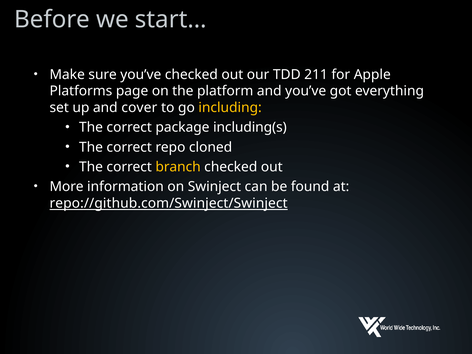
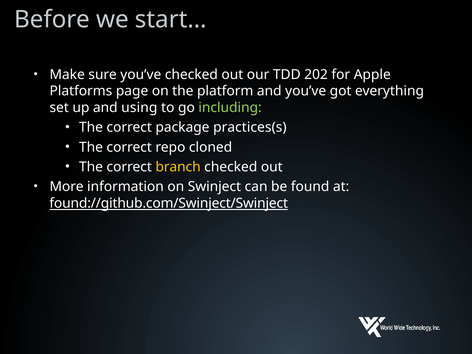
211: 211 -> 202 (316, 75)
cover: cover -> using (139, 108)
including colour: yellow -> light green (230, 108)
including(s: including(s -> practices(s (250, 127)
repo://github.com/Swinject/Swinject: repo://github.com/Swinject/Swinject -> found://github.com/Swinject/Swinject (169, 203)
